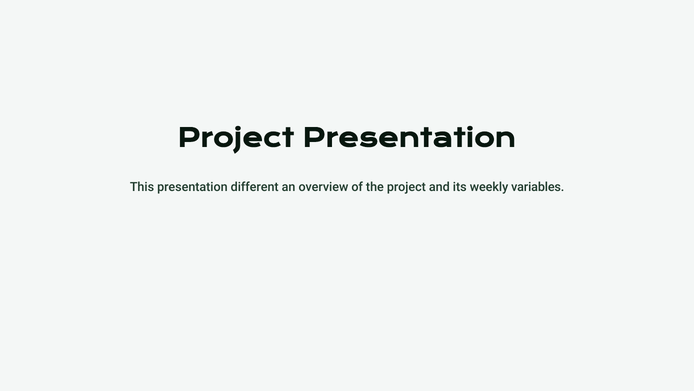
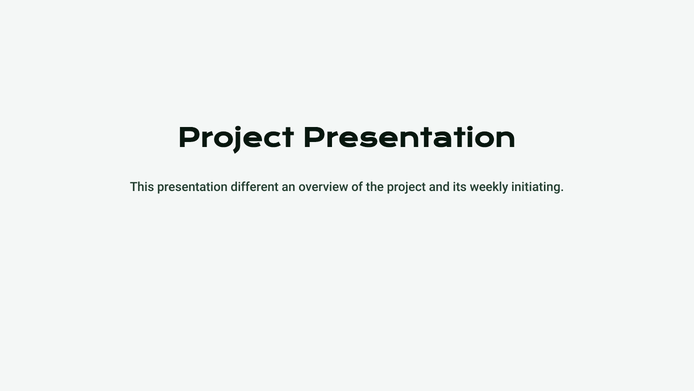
variables: variables -> initiating (538, 187)
